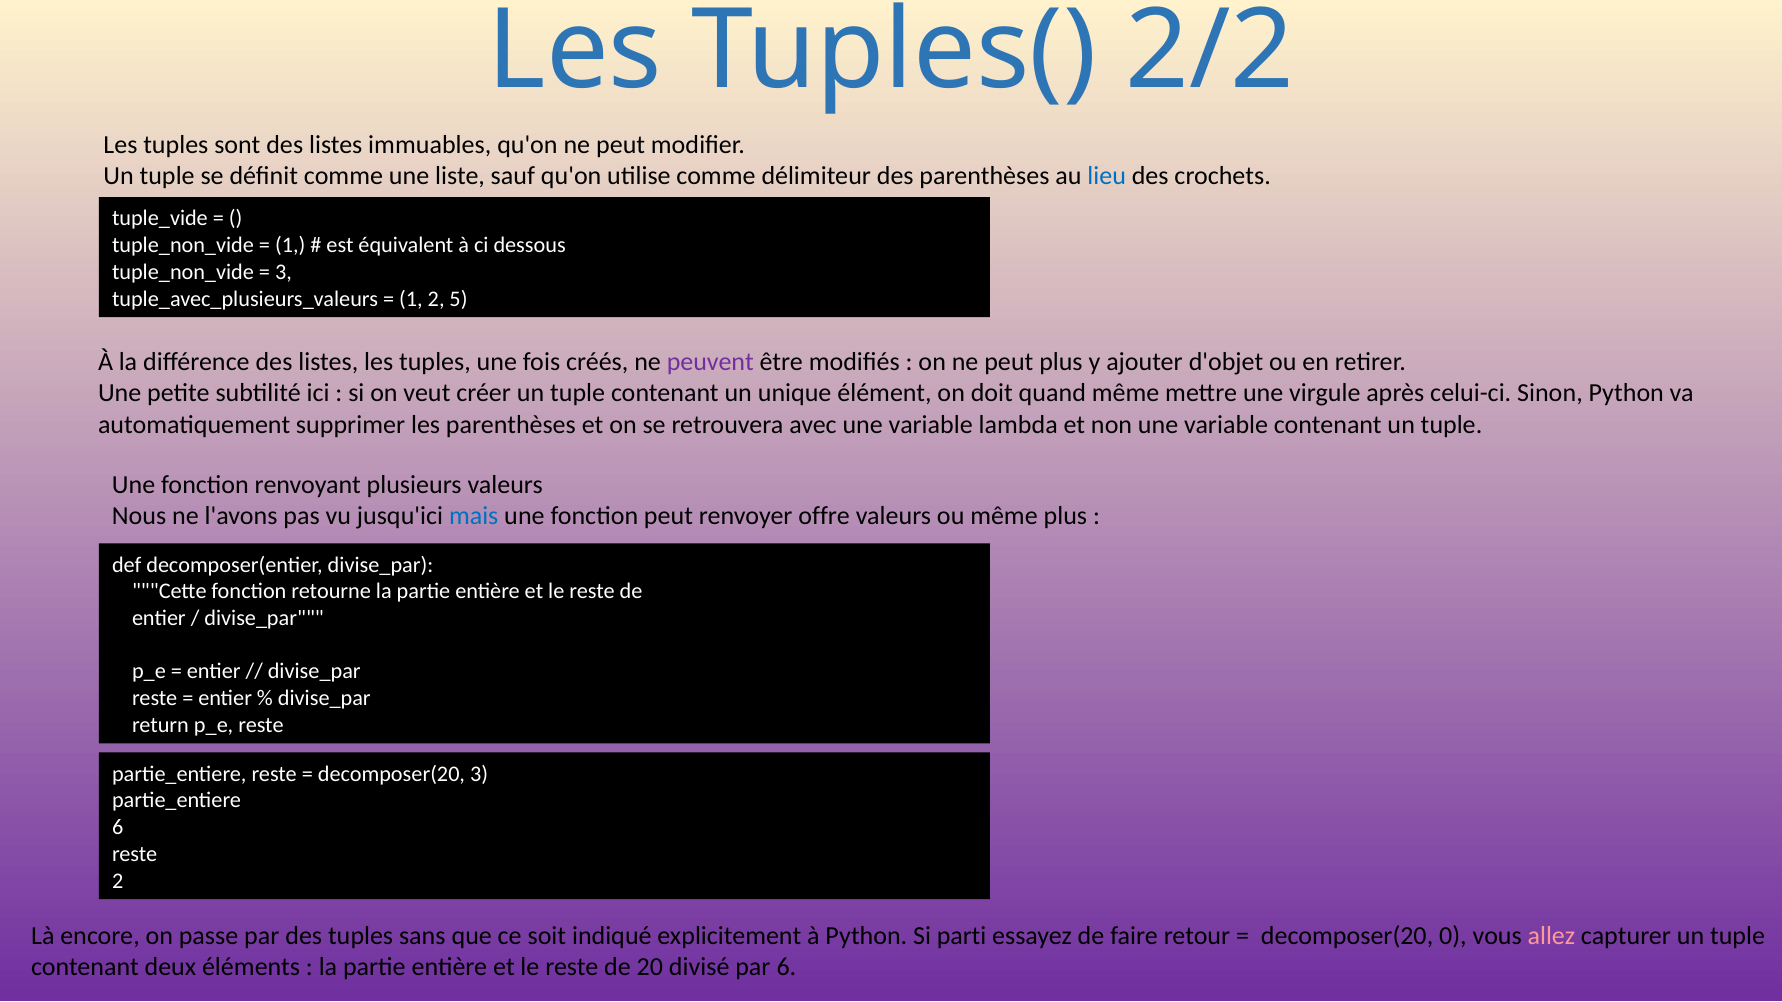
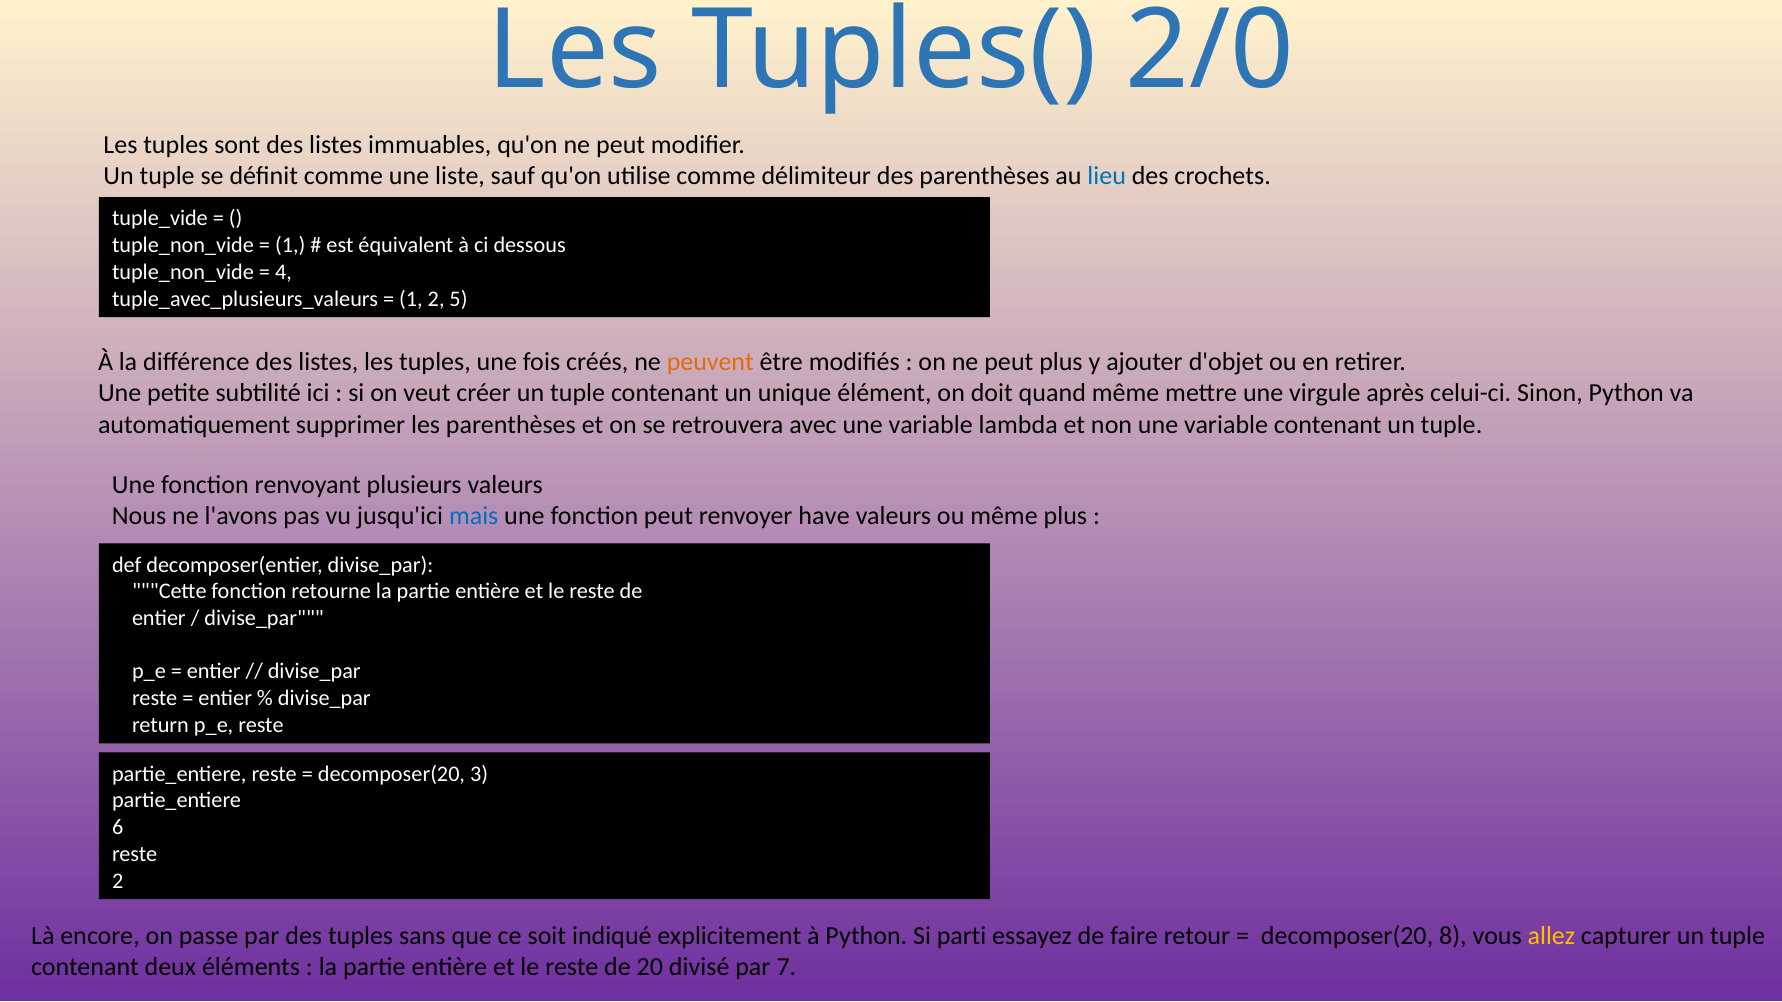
2/2: 2/2 -> 2/0 (1210, 51)
3: 3 -> 4 (284, 272)
peuvent colour: purple -> orange (710, 362)
offre: offre -> have (824, 516)
0: 0 -> 8 (1453, 936)
allez colour: pink -> yellow (1551, 936)
par 6: 6 -> 7 (786, 968)
